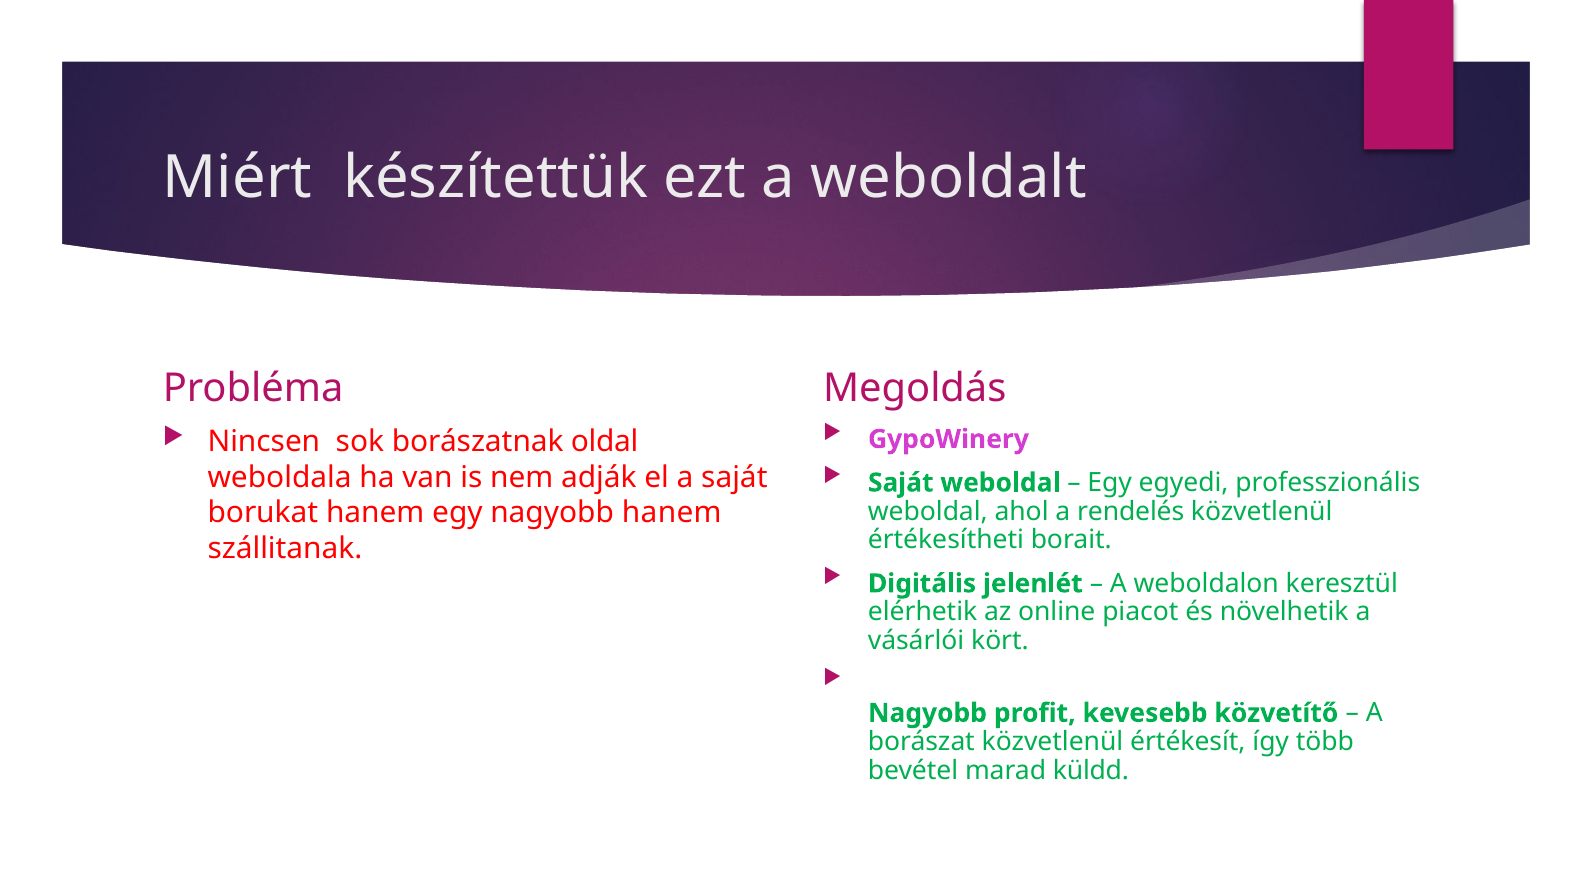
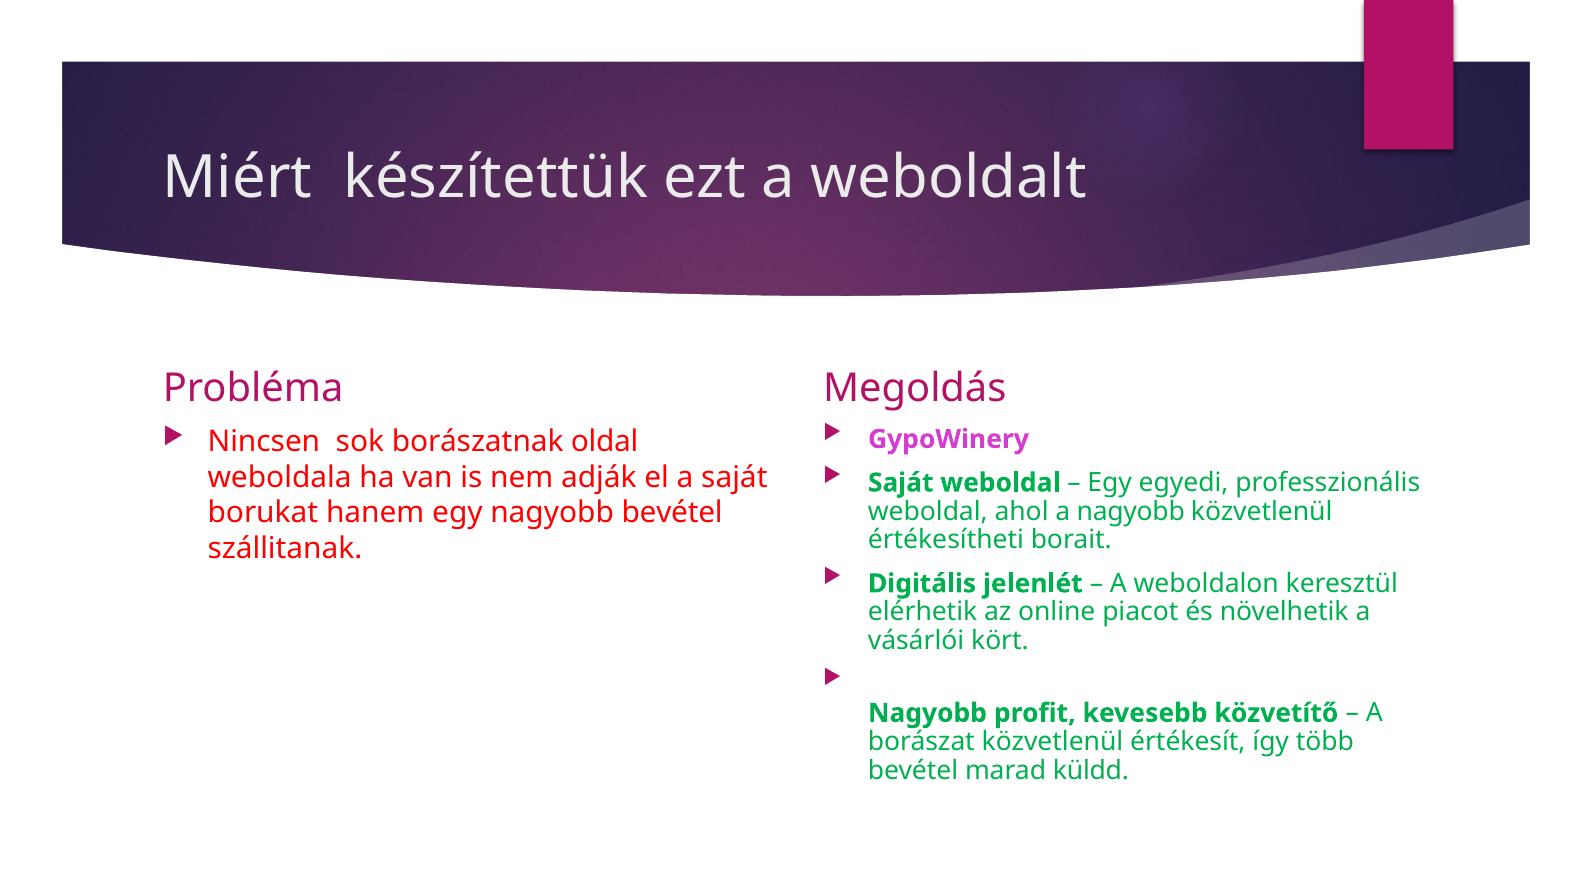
a rendelés: rendelés -> nagyobb (1131, 511)
nagyobb hanem: hanem -> bevétel (672, 513)
